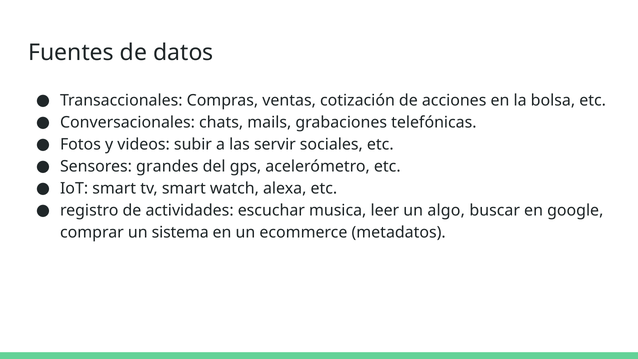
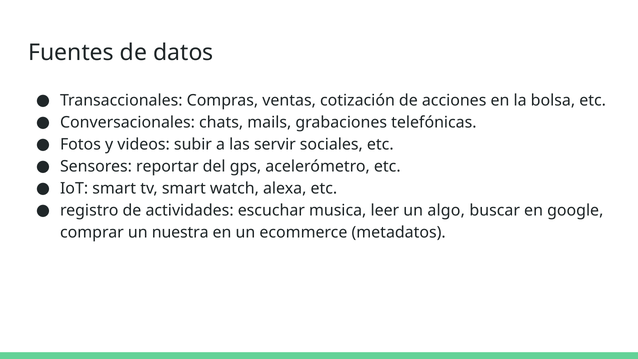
grandes: grandes -> reportar (167, 166)
sistema: sistema -> nuestra (180, 232)
